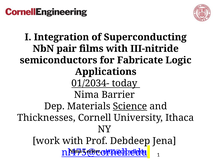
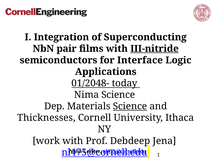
III-nitride underline: none -> present (155, 49)
Fabricate: Fabricate -> Interface (140, 60)
01/2034-: 01/2034- -> 01/2048- (90, 83)
Nima Barrier: Barrier -> Science (118, 95)
